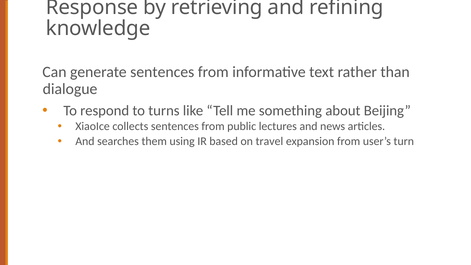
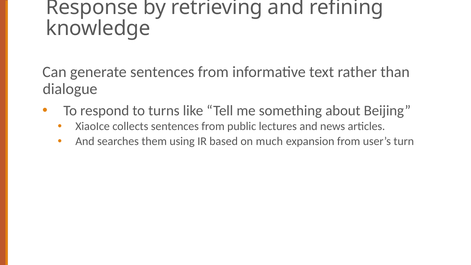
travel: travel -> much (269, 141)
